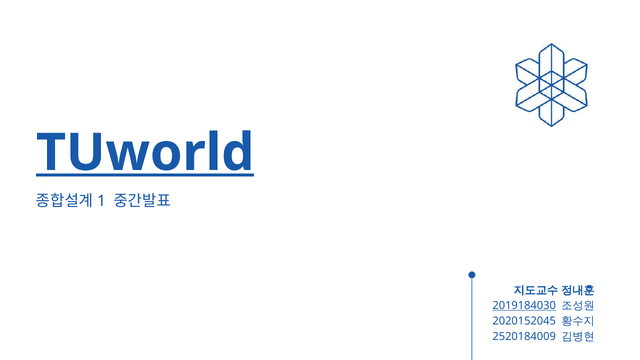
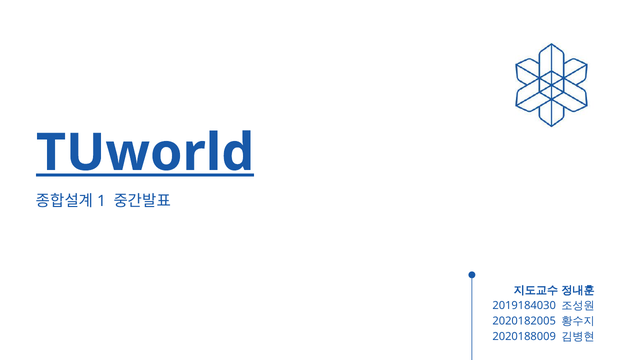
2019184030 underline: present -> none (524, 306)
2020152045: 2020152045 -> 2020182005 (524, 321)
2520184009: 2520184009 -> 2020188009 (524, 337)
